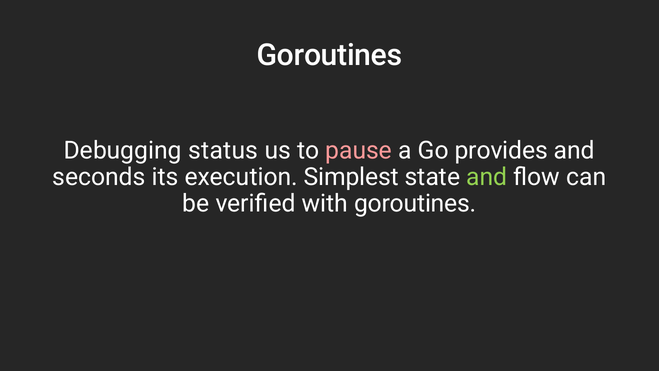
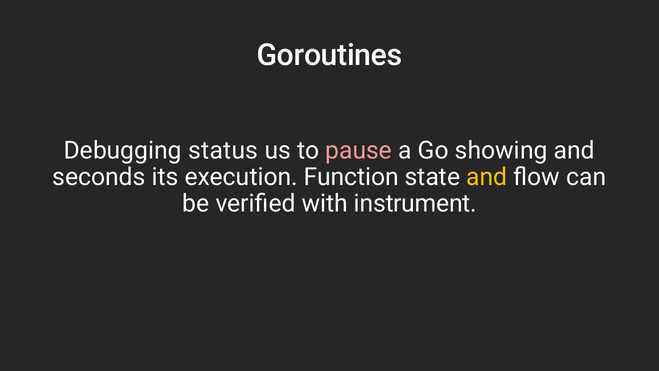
provides: provides -> showing (501, 150)
Simplest: Simplest -> Function (351, 177)
and colour: light green -> yellow (487, 177)
with goroutines: goroutines -> instrument (415, 204)
